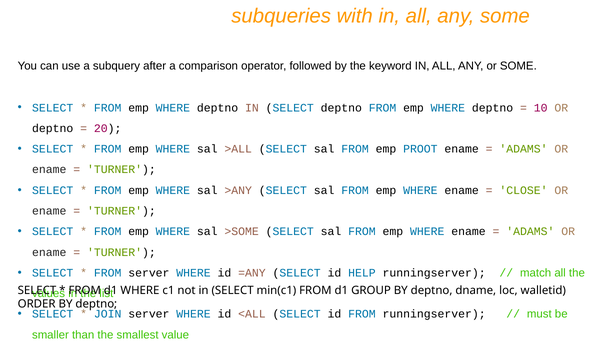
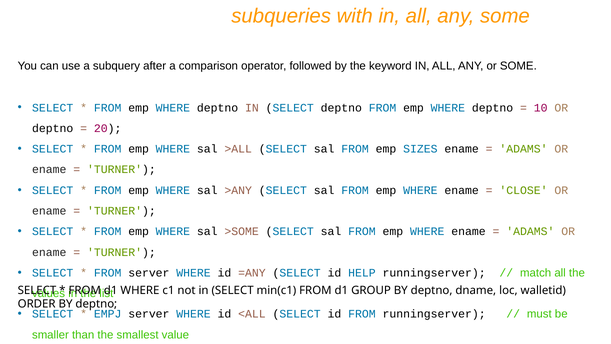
PROOT: PROOT -> SIZES (420, 149)
JOIN: JOIN -> EMPJ (108, 314)
